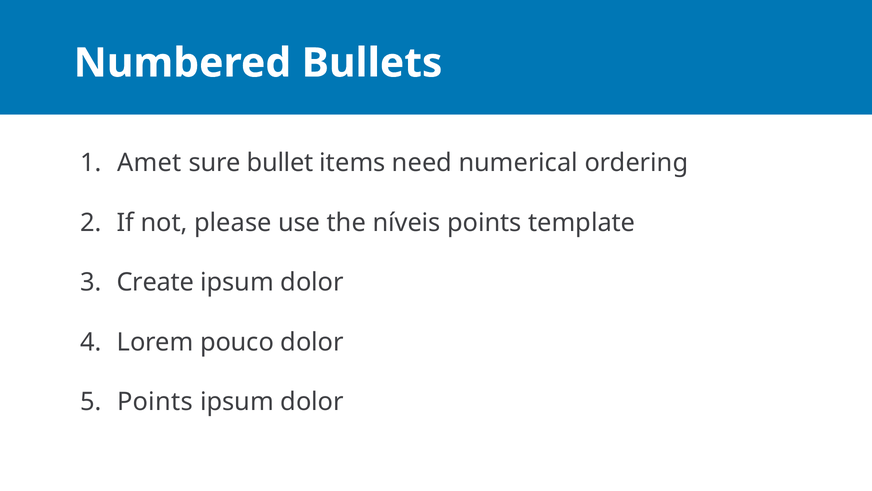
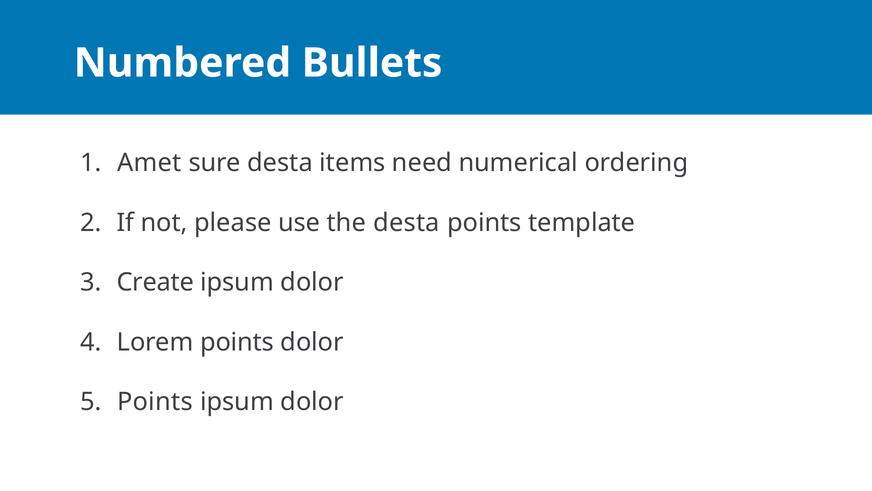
sure bullet: bullet -> desta (280, 163)
the níveis: níveis -> desta (406, 223)
Lorem pouco: pouco -> points (237, 342)
